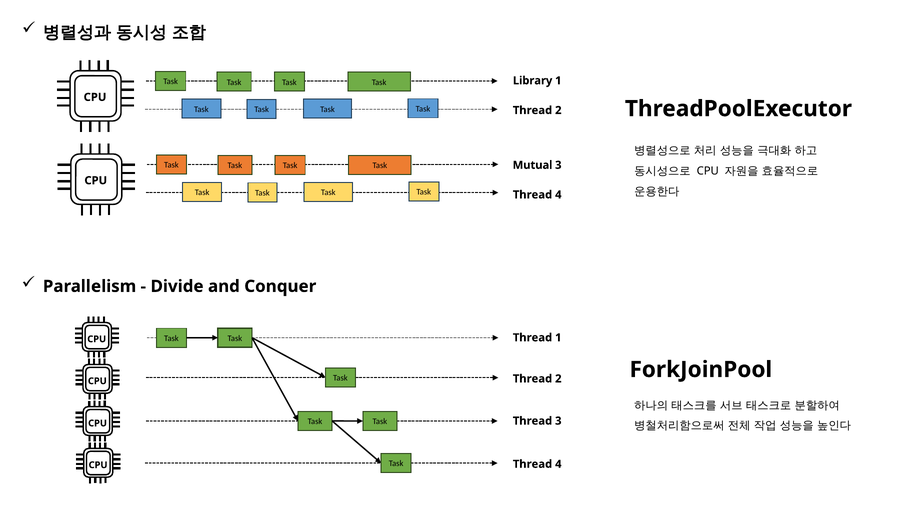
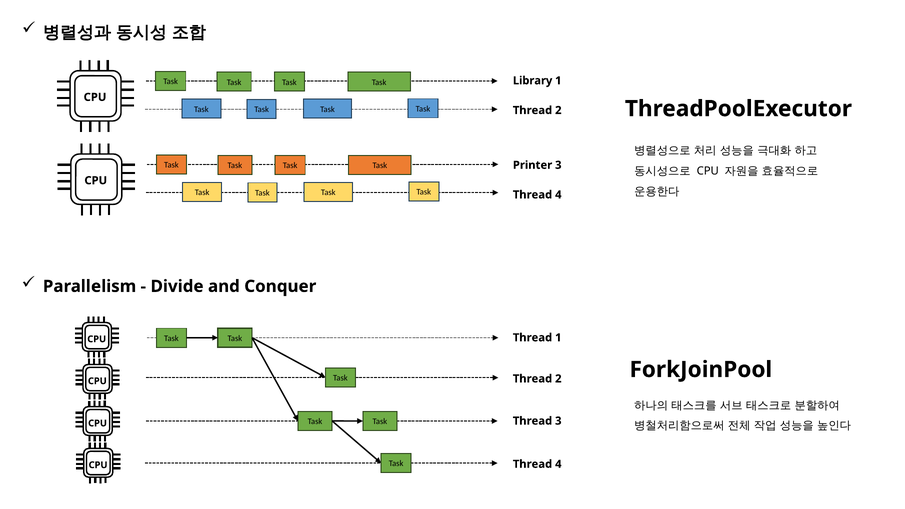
Mutual: Mutual -> Printer (533, 165)
